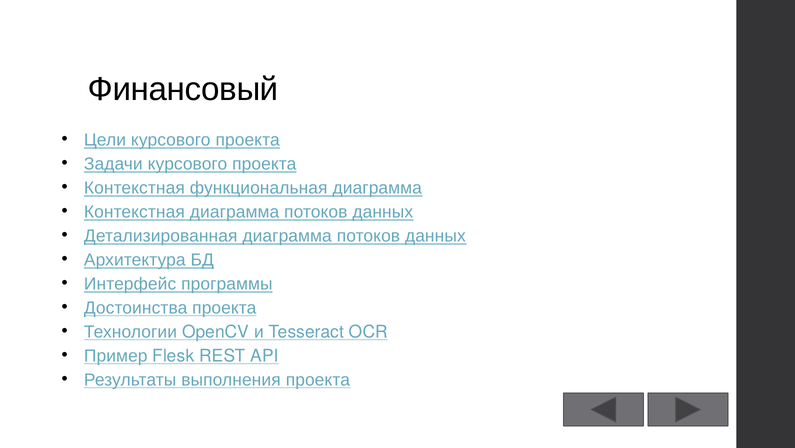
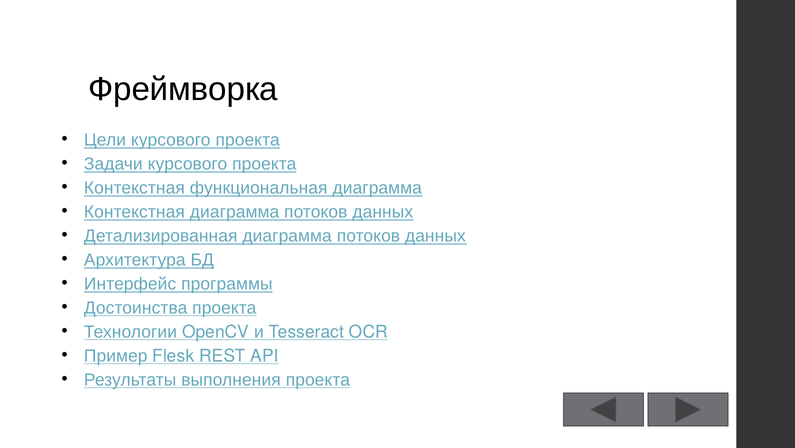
Финансовый: Финансовый -> Фреймворка (183, 89)
